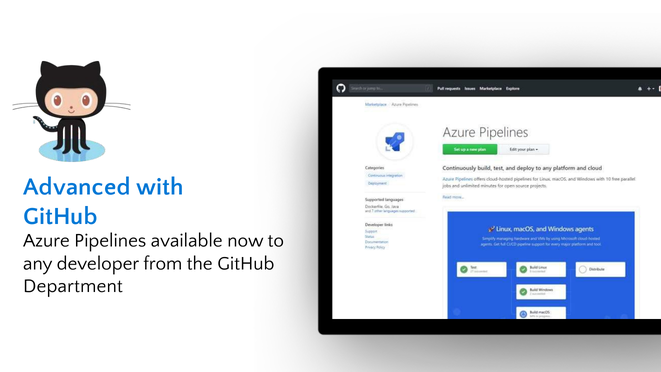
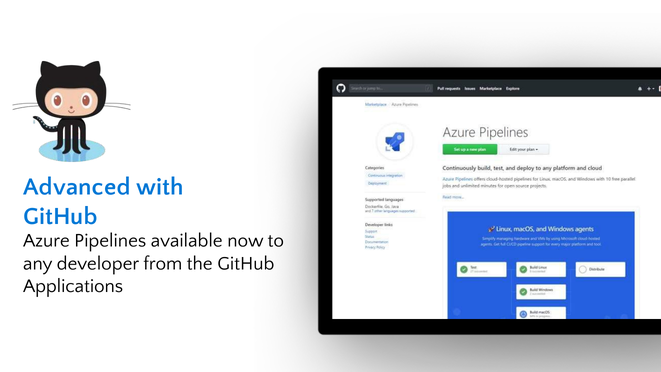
Department: Department -> Applications (73, 286)
